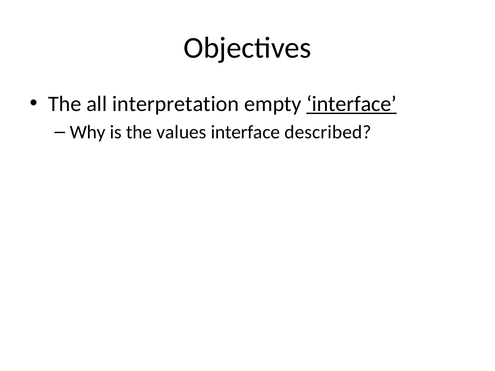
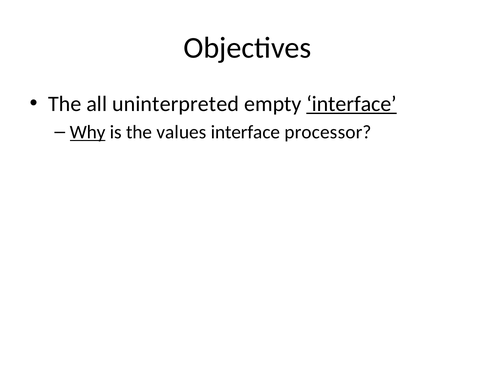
interpretation: interpretation -> uninterpreted (176, 104)
Why underline: none -> present (88, 132)
described: described -> processor (328, 132)
